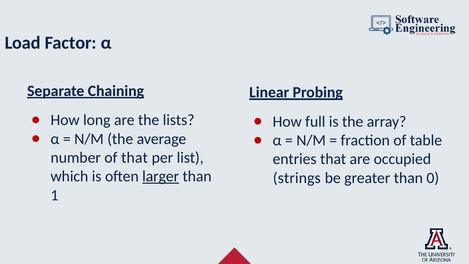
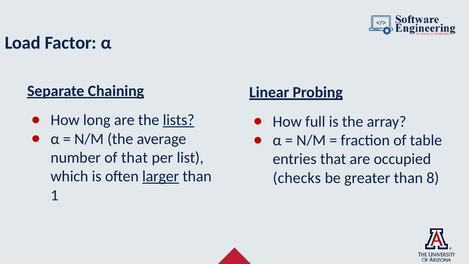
lists underline: none -> present (179, 120)
strings: strings -> checks (297, 178)
0: 0 -> 8 (433, 178)
